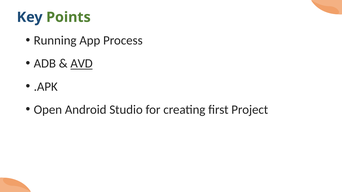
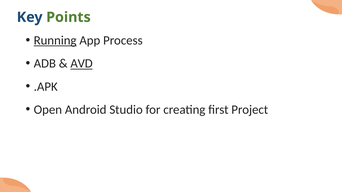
Running underline: none -> present (55, 41)
